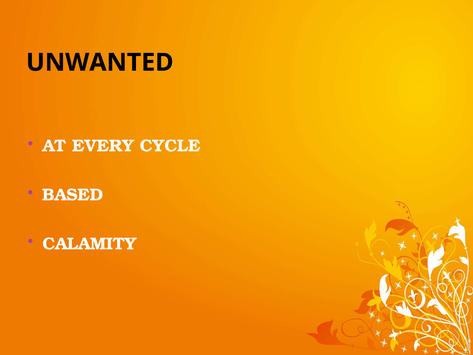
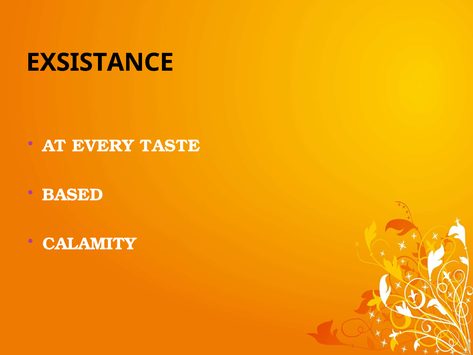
UNWANTED: UNWANTED -> EXSISTANCE (100, 62)
CYCLE: CYCLE -> TASTE (170, 146)
